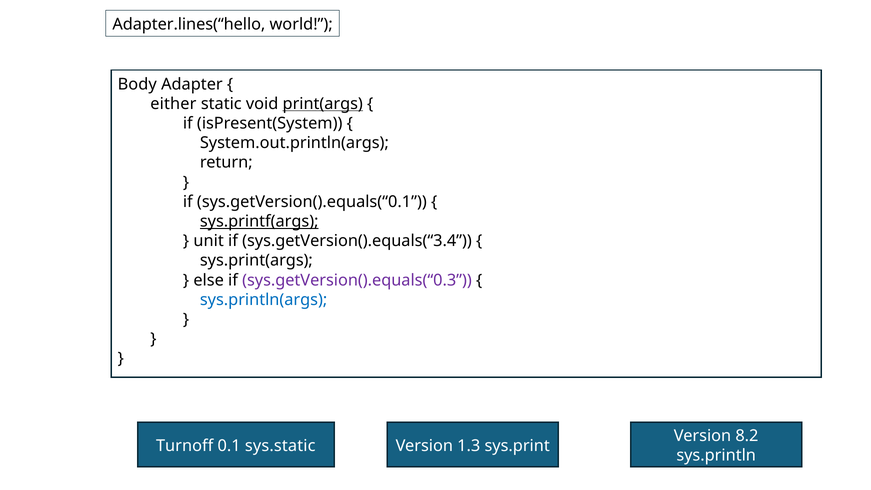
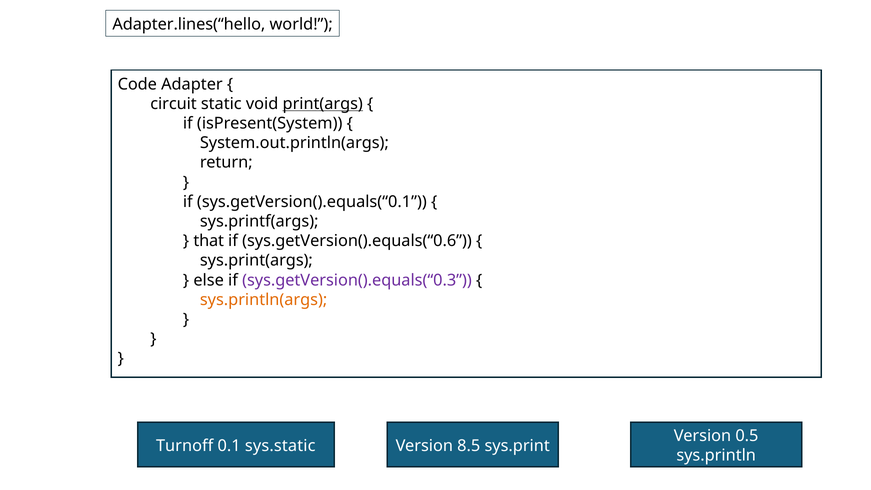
Body: Body -> Code (137, 84)
either: either -> circuit (174, 104)
sys.printf(args underline: present -> none (259, 221)
unit: unit -> that (209, 241)
sys.getVersion().equals(“3.4: sys.getVersion().equals(“3.4 -> sys.getVersion().equals(“0.6 (357, 241)
sys.println(args colour: blue -> orange (264, 300)
8.2: 8.2 -> 0.5 (747, 436)
1.3: 1.3 -> 8.5 (469, 446)
